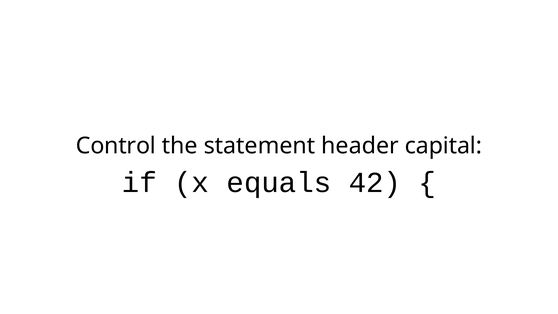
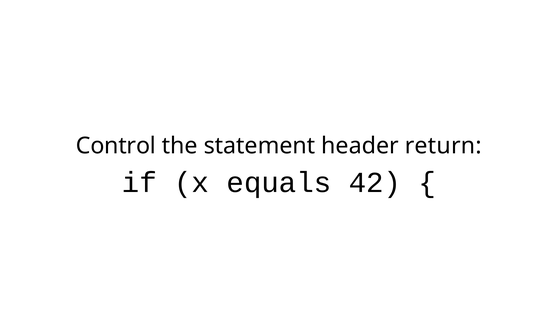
capital: capital -> return (443, 146)
